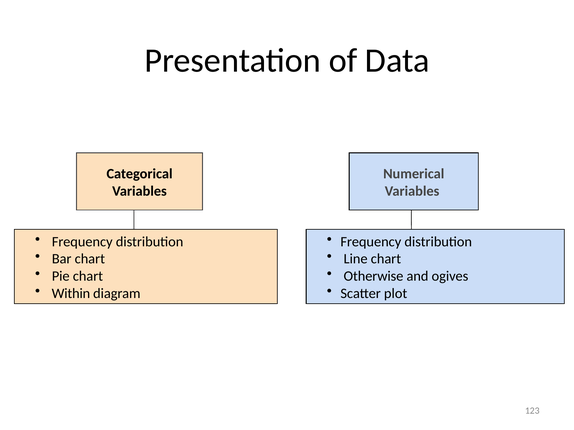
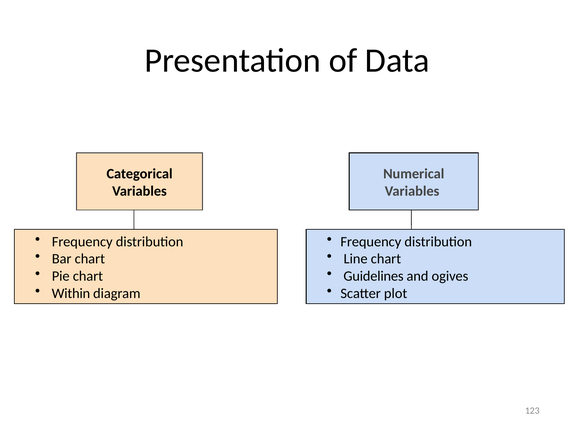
Otherwise: Otherwise -> Guidelines (374, 276)
